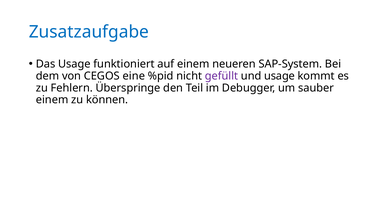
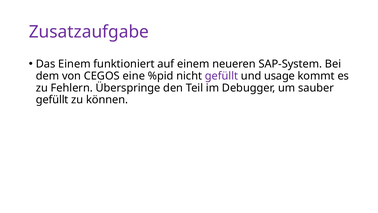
Zusatzaufgabe colour: blue -> purple (89, 32)
Das Usage: Usage -> Einem (74, 64)
einem: einem -> gefüllt (52, 100)
